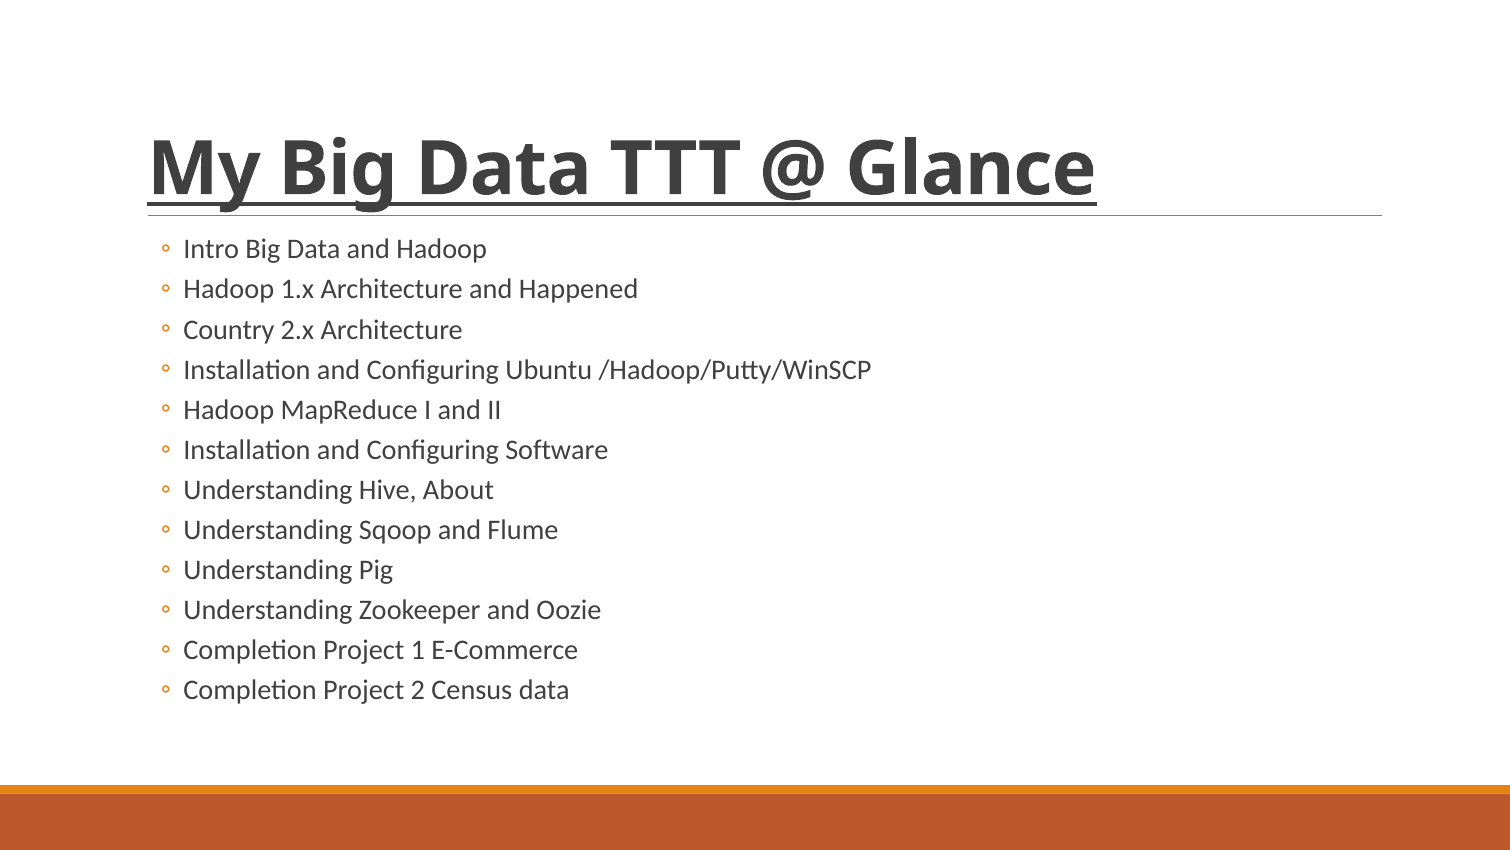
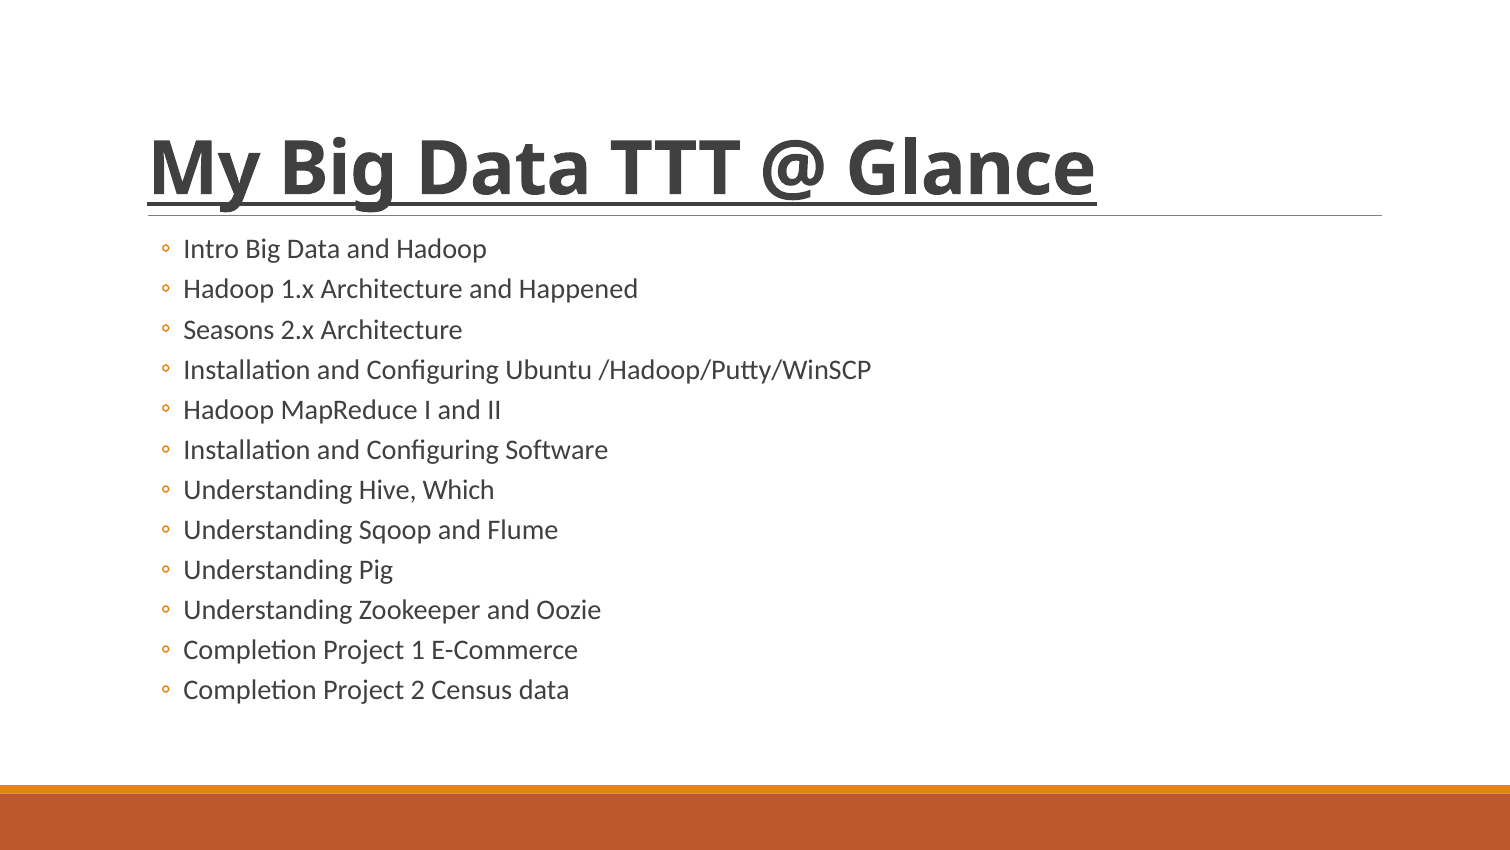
Country: Country -> Seasons (229, 329)
About: About -> Which (459, 490)
